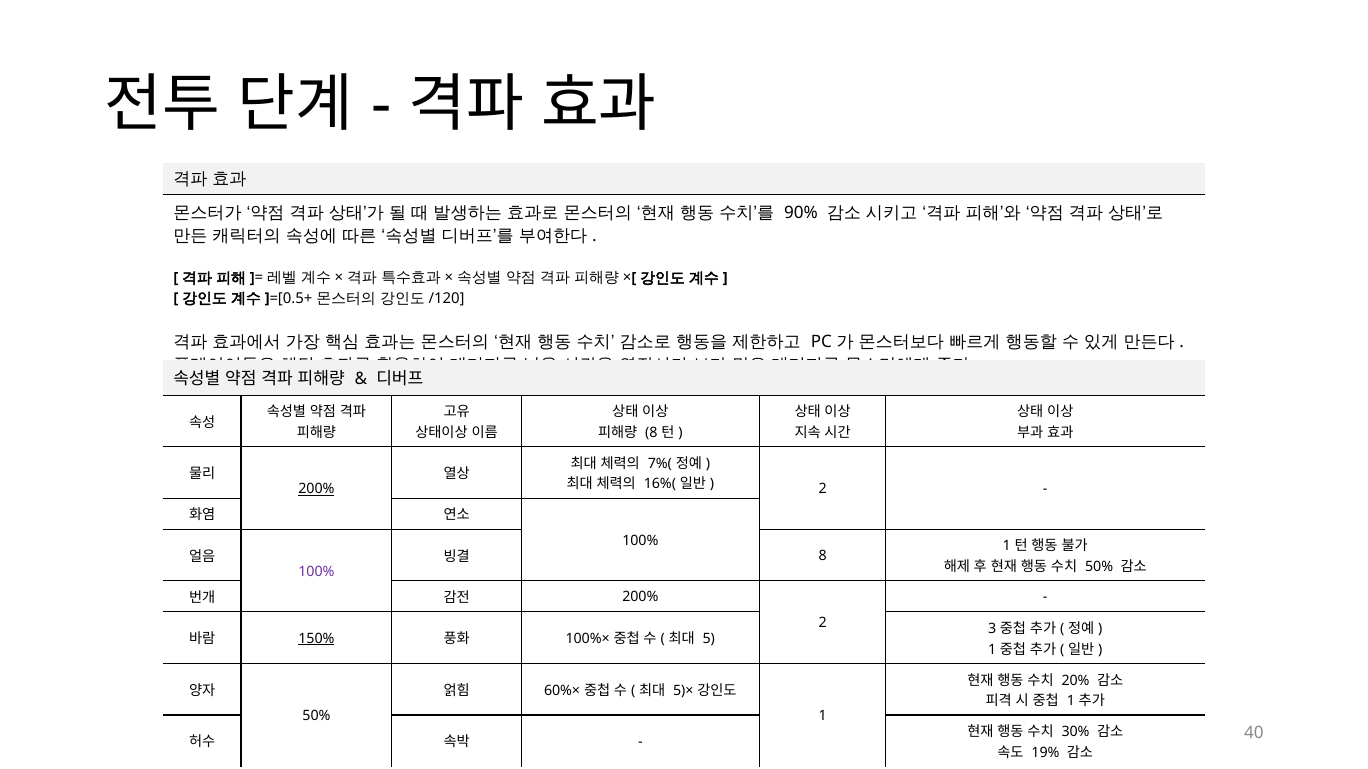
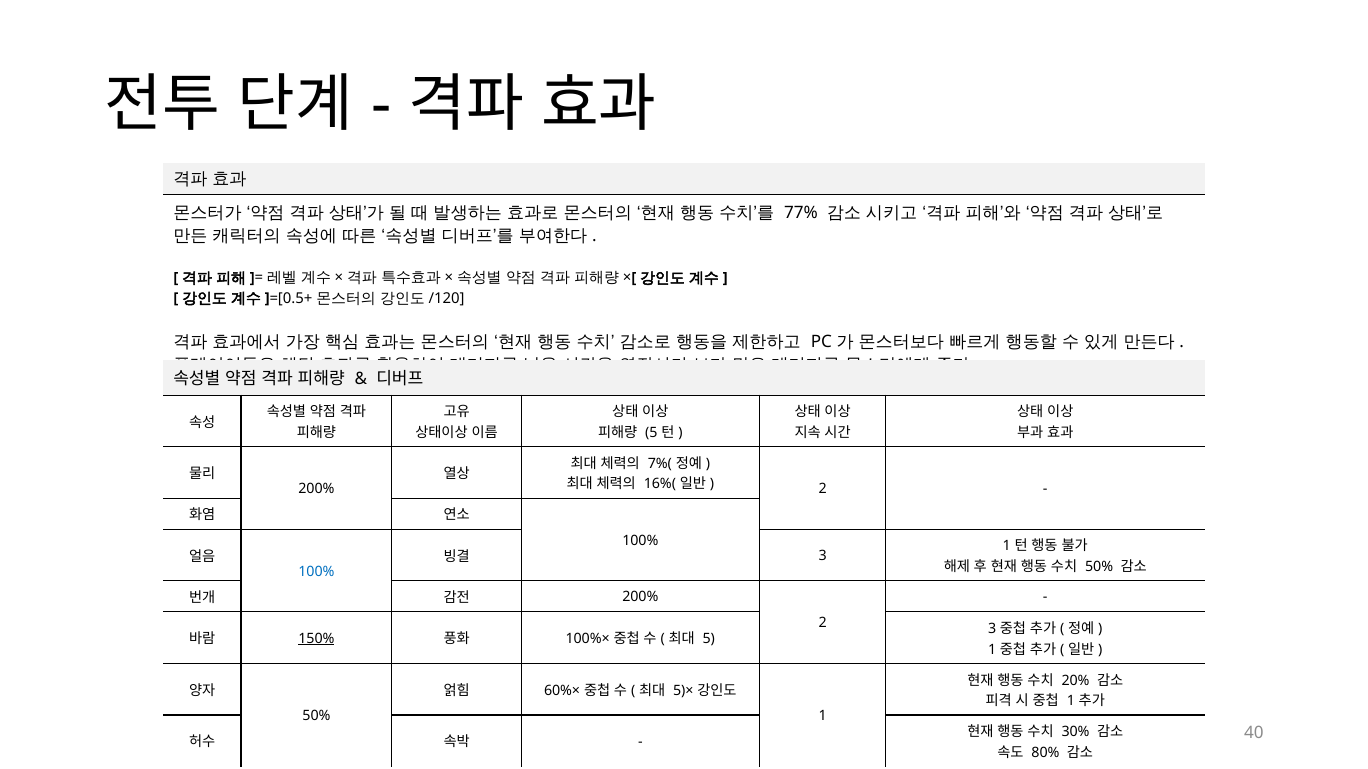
90%: 90% -> 77% (801, 213)
8: 8 -> 5 (651, 433)
200% underline: present -> none (316, 489)
8: 8 -> 3 (823, 556)
100% colour: purple -> blue (316, 572)
19%: 19% -> 80% (1045, 753)
